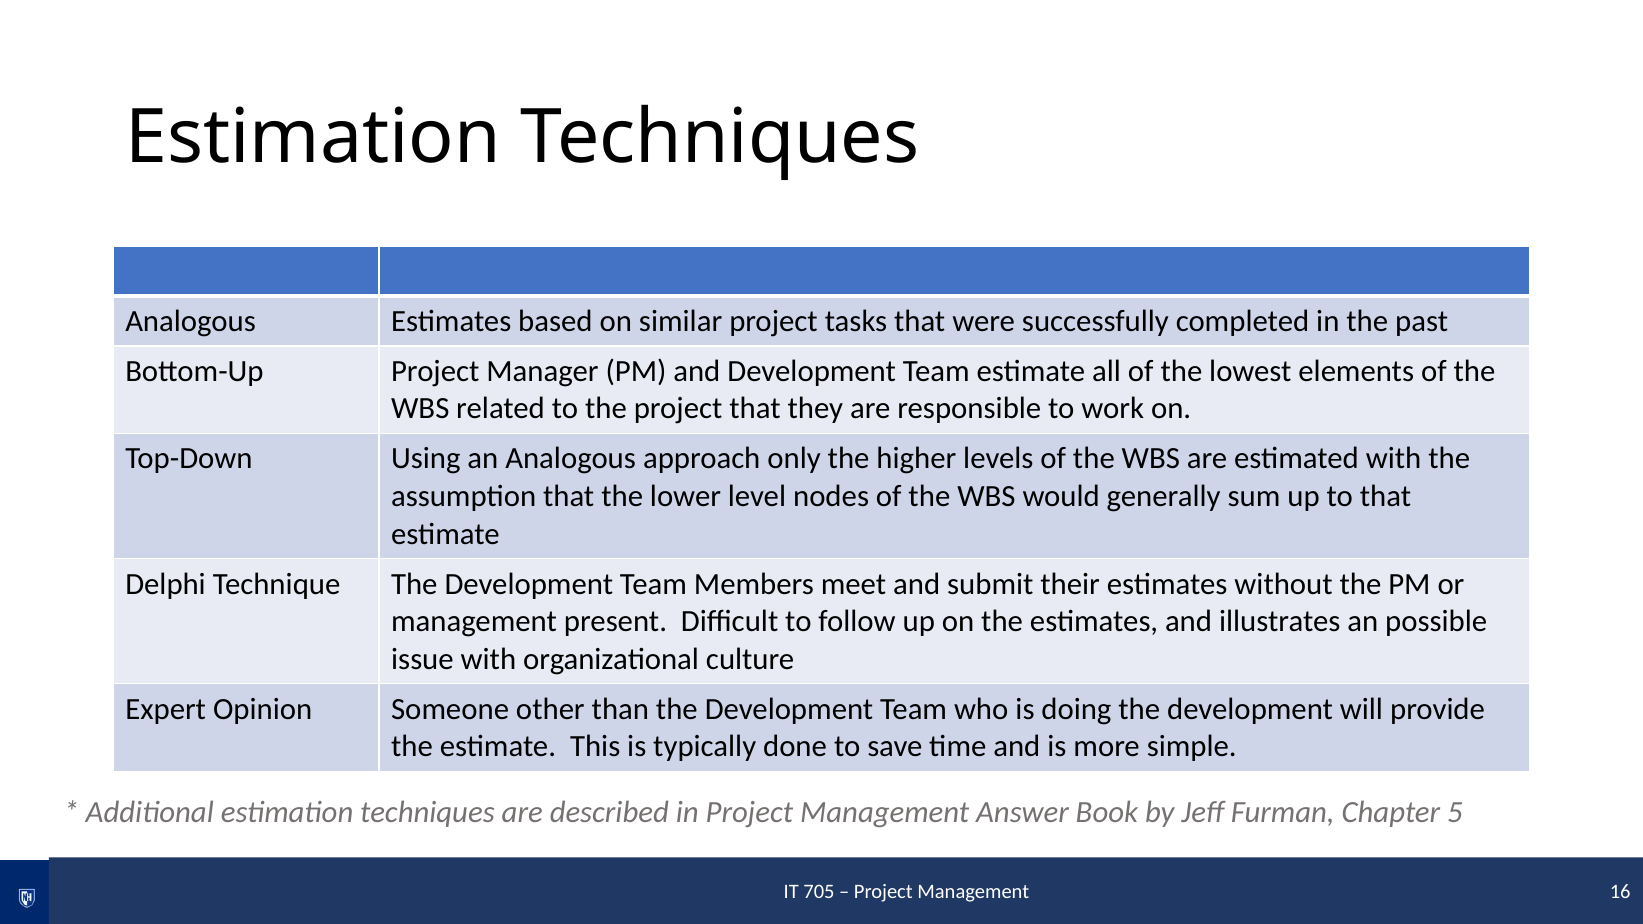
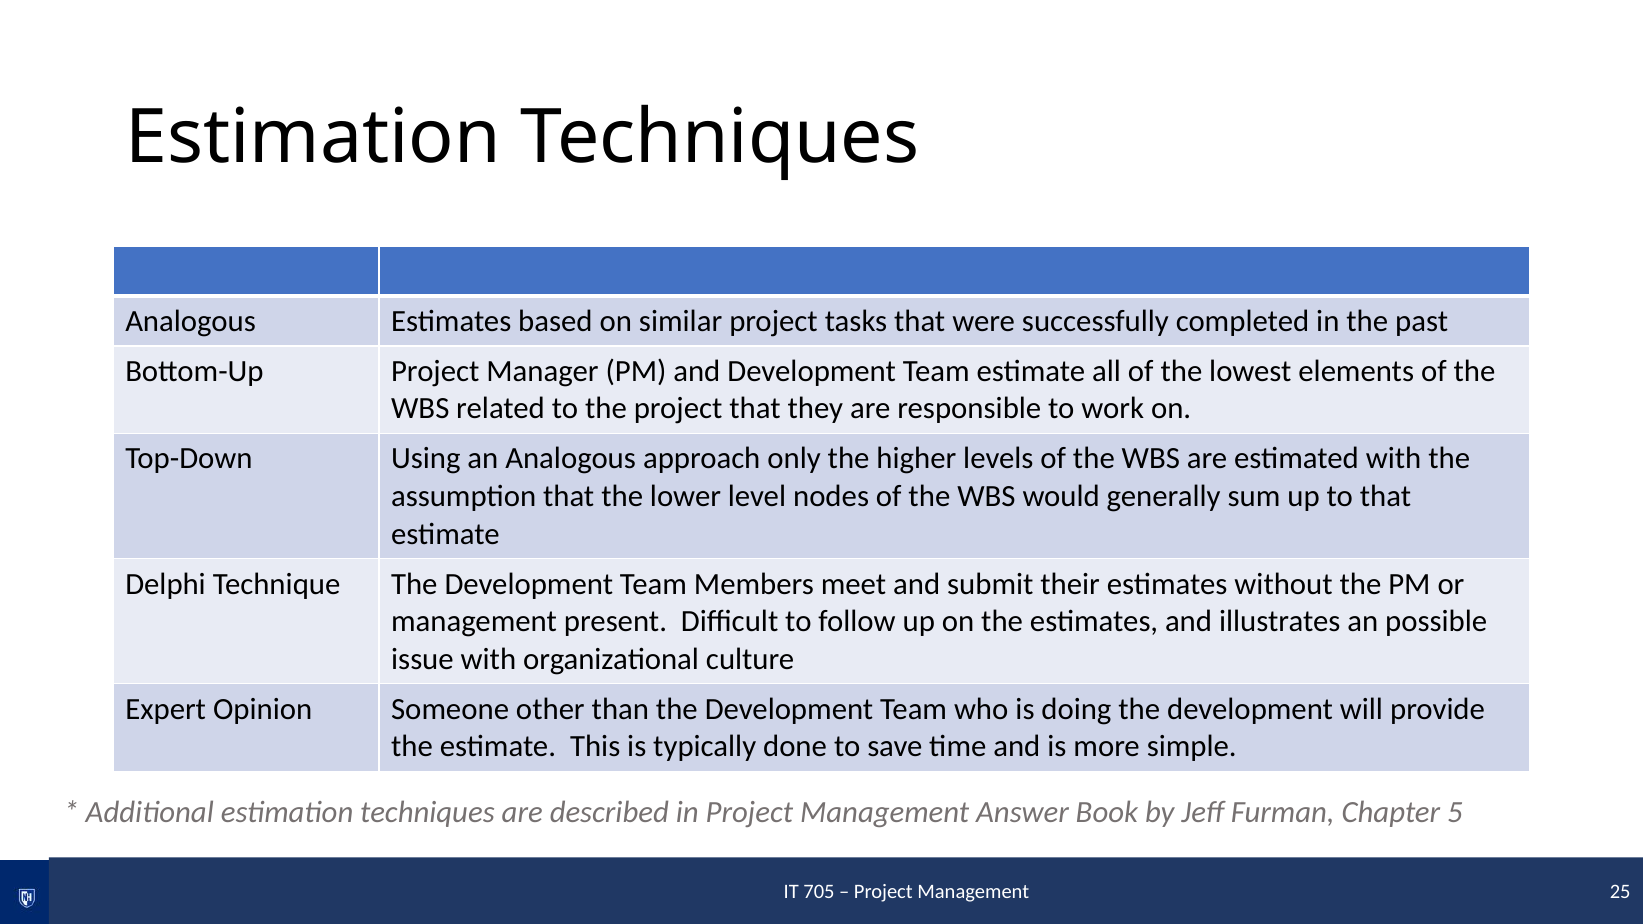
16: 16 -> 25 (1620, 892)
